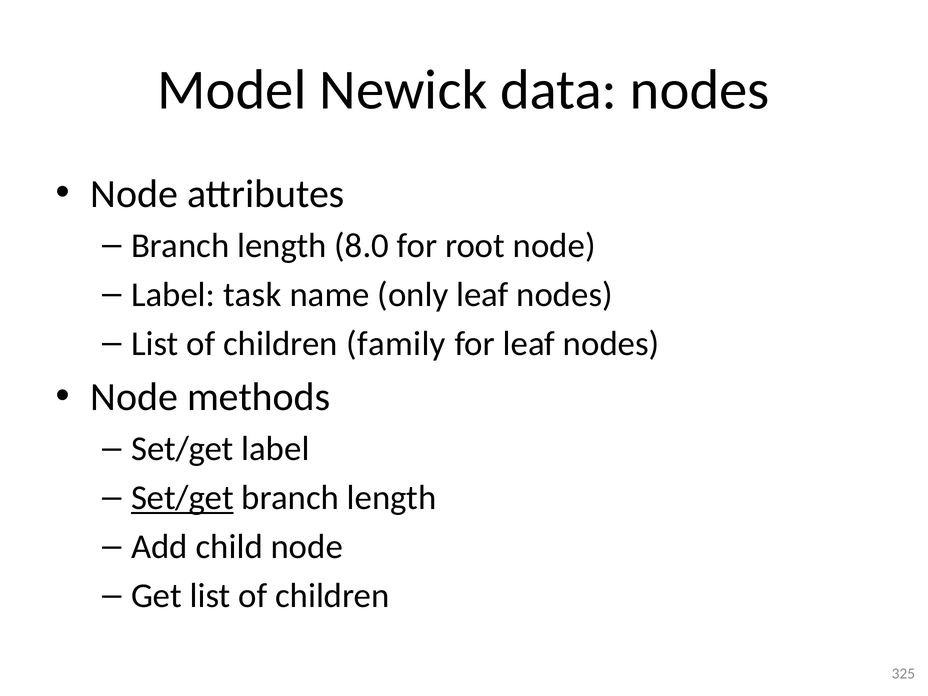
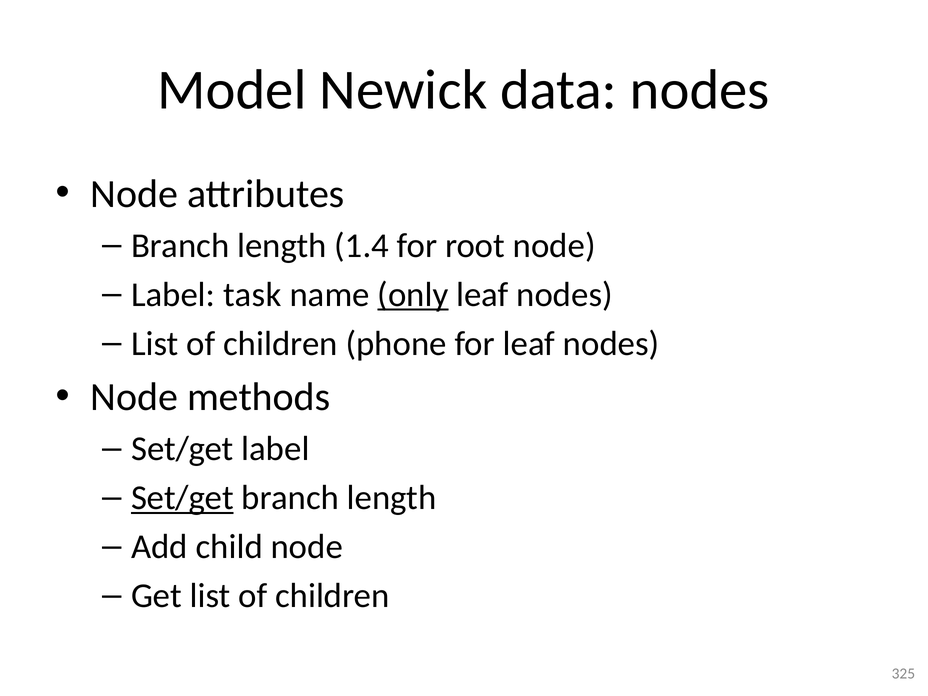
8.0: 8.0 -> 1.4 (362, 246)
only underline: none -> present (413, 295)
family: family -> phone (396, 344)
